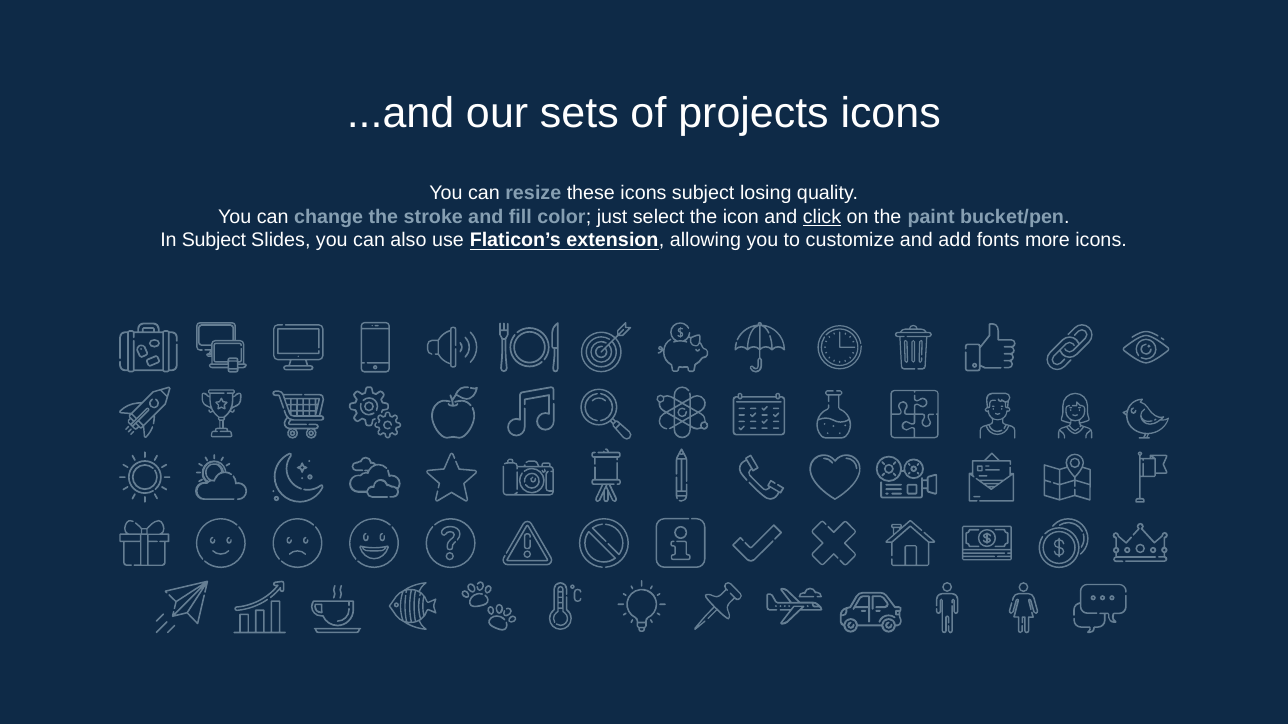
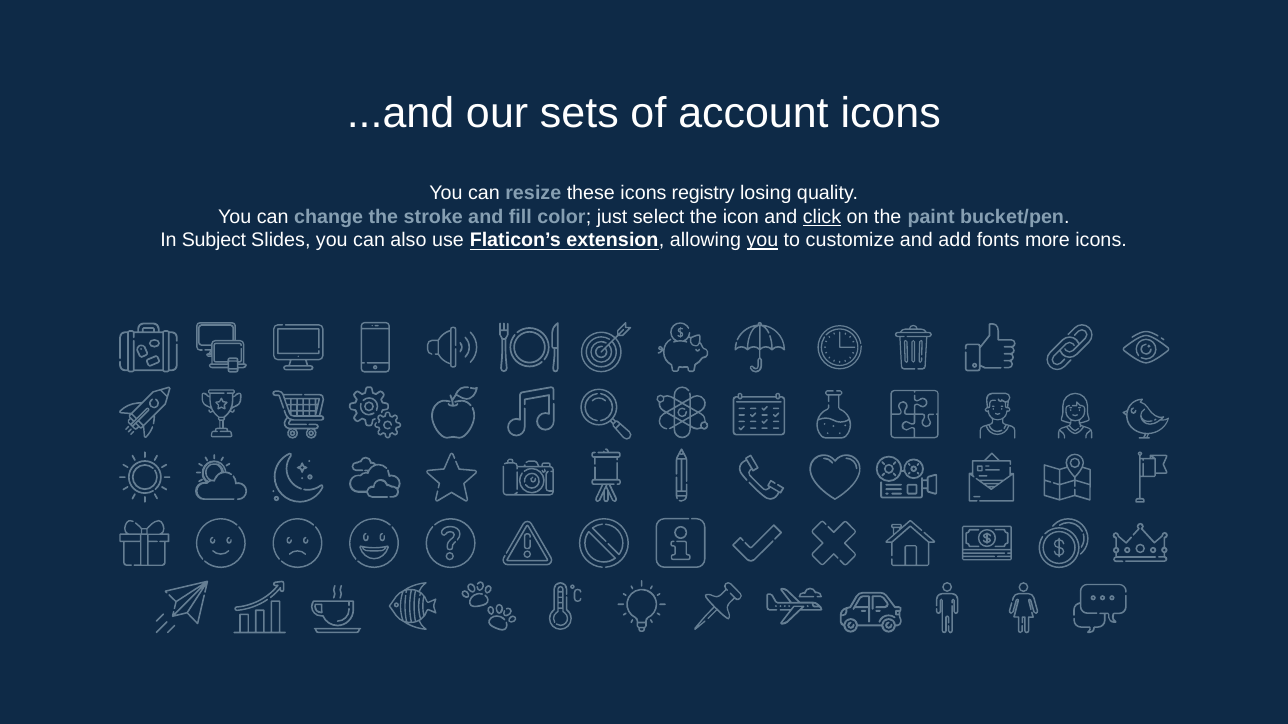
projects: projects -> account (753, 114)
icons subject: subject -> registry (703, 193)
you underline: none -> present (762, 241)
